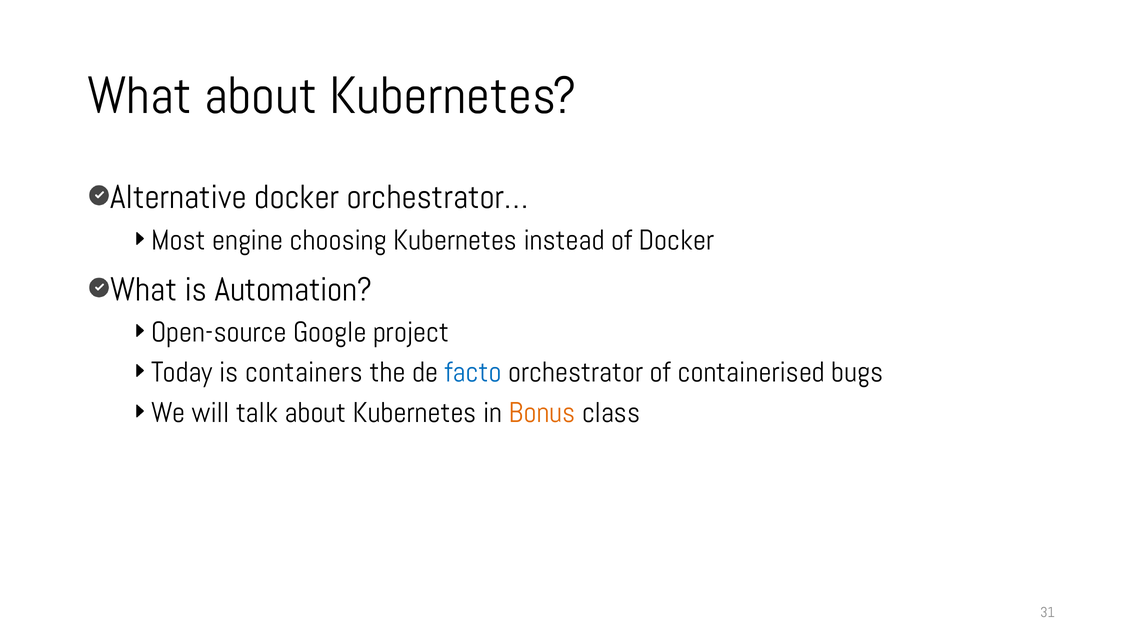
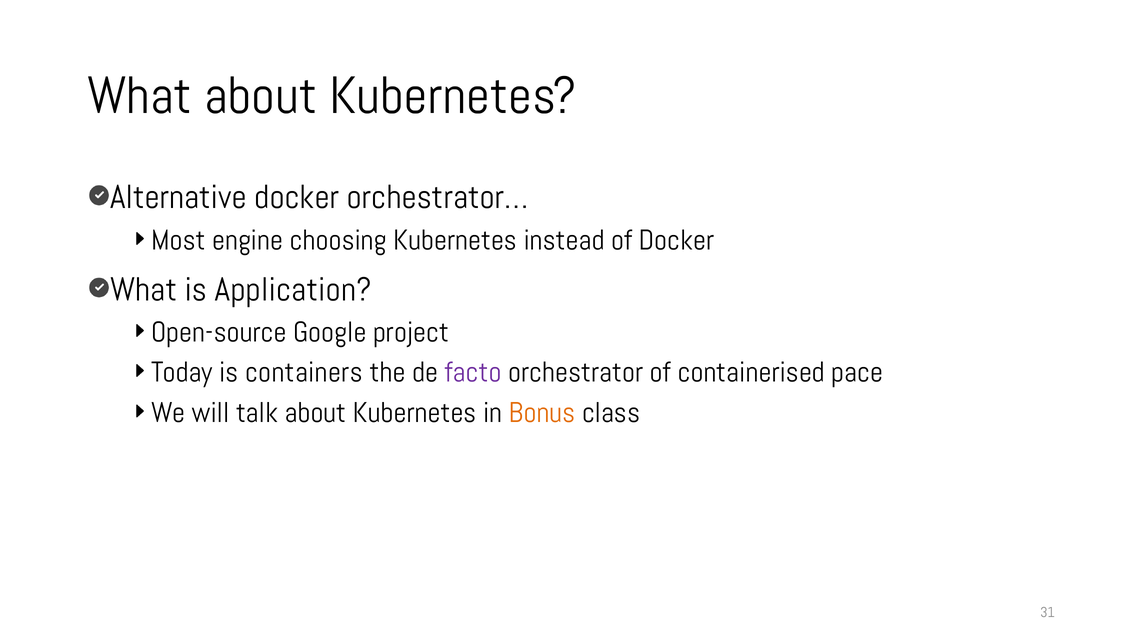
Automation: Automation -> Application (293, 290)
facto colour: blue -> purple (473, 373)
bugs: bugs -> pace (857, 373)
